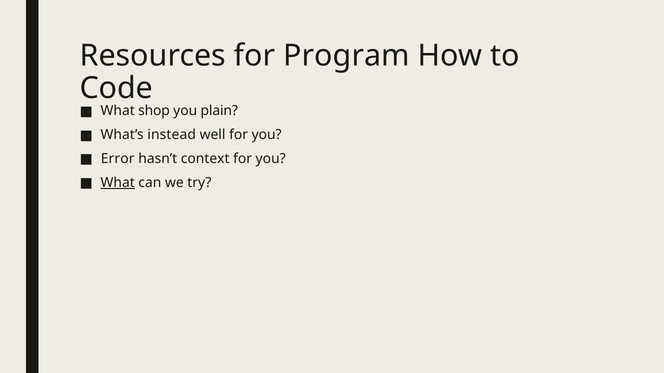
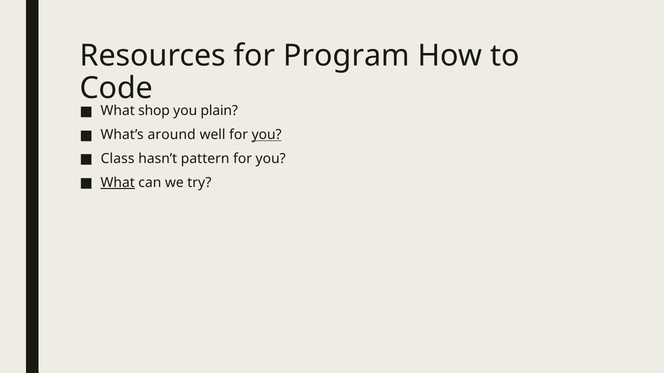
instead: instead -> around (172, 135)
you underline: none -> present (267, 135)
Error: Error -> Class (118, 159)
context: context -> pattern (205, 159)
